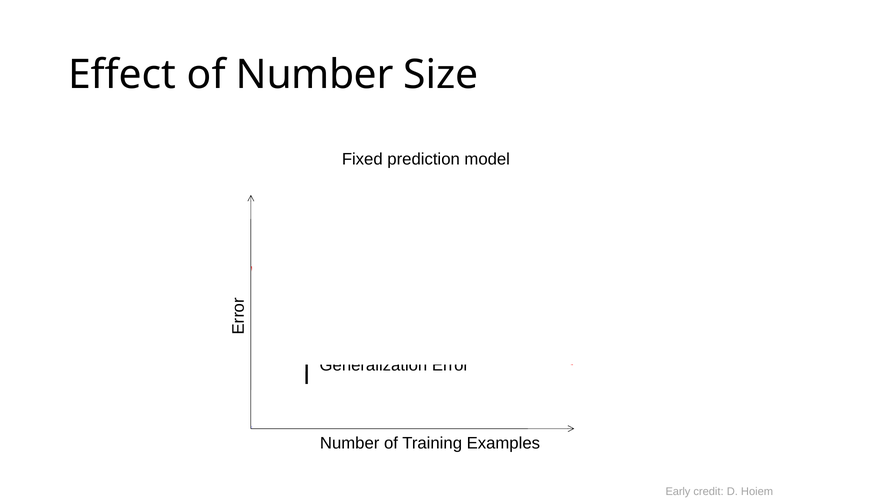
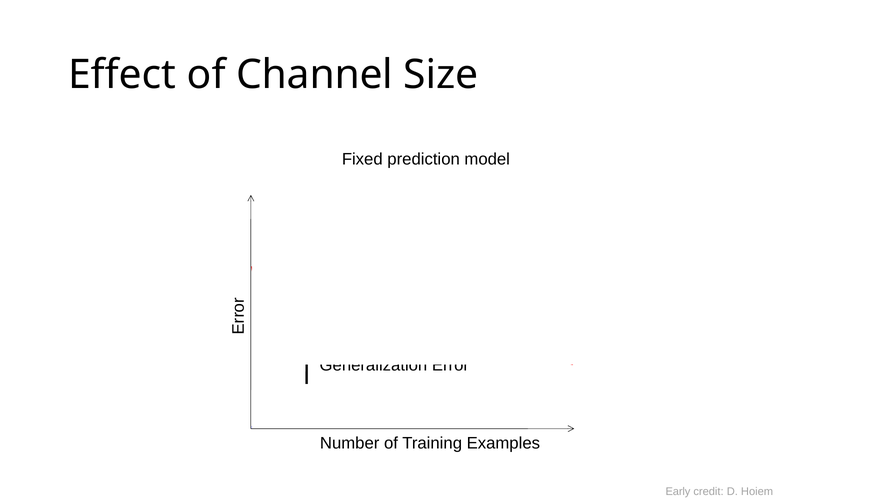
of Number: Number -> Channel (315, 75)
